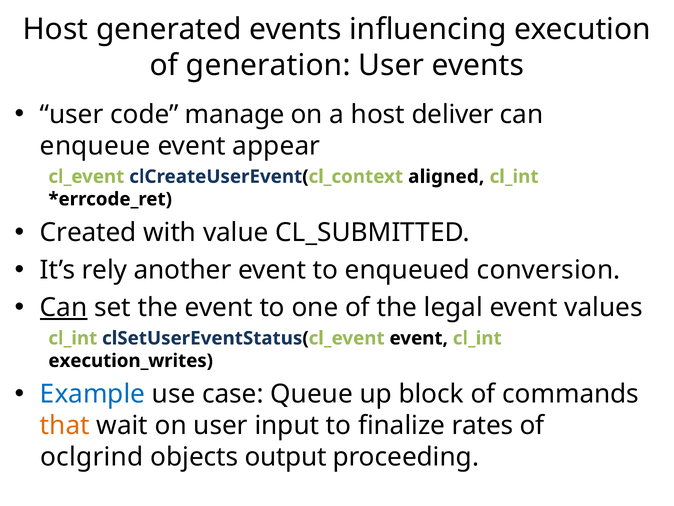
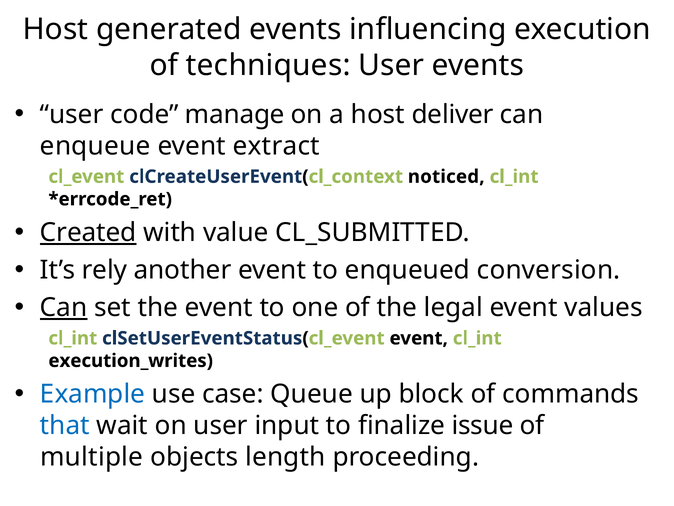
generation: generation -> techniques (268, 65)
appear: appear -> extract (276, 146)
aligned: aligned -> noticed (446, 176)
Created underline: none -> present (88, 232)
that colour: orange -> blue (65, 425)
rates: rates -> issue (483, 425)
oclgrind: oclgrind -> multiple (92, 457)
output: output -> length (285, 457)
